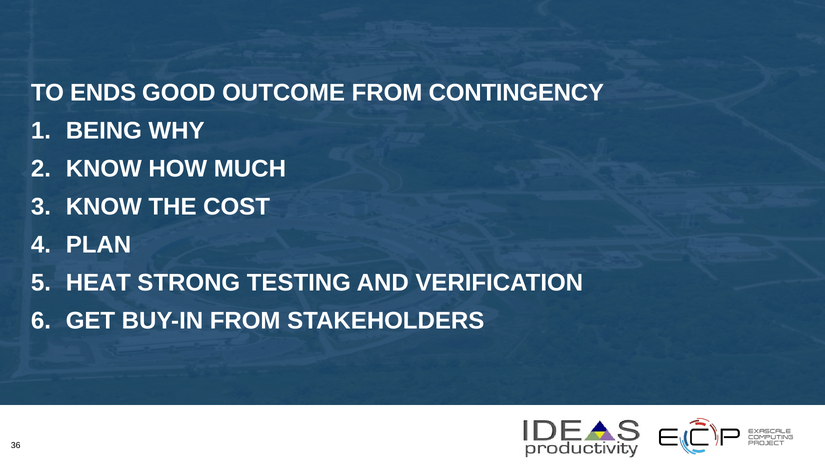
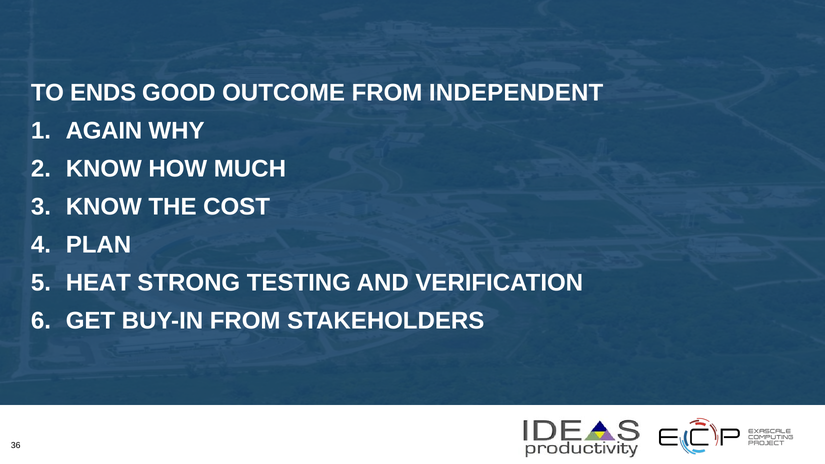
CONTINGENCY: CONTINGENCY -> INDEPENDENT (516, 93)
BEING: BEING -> AGAIN (104, 131)
